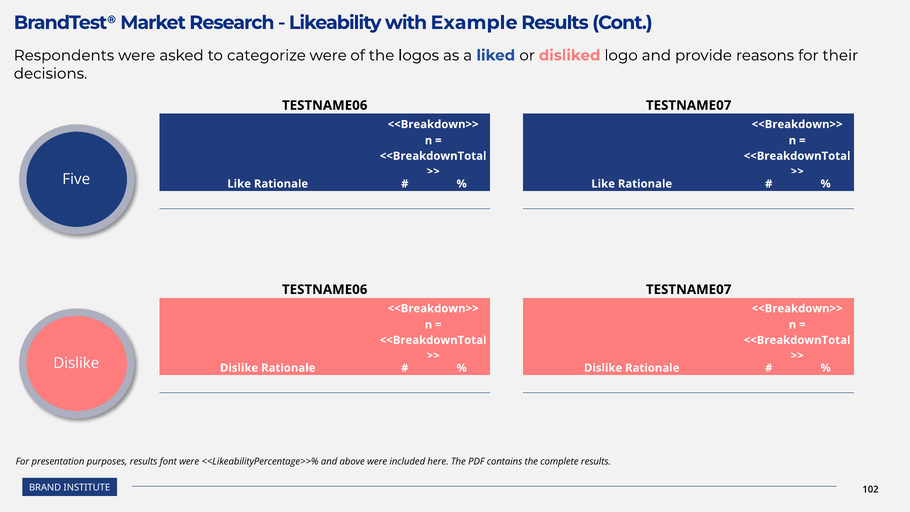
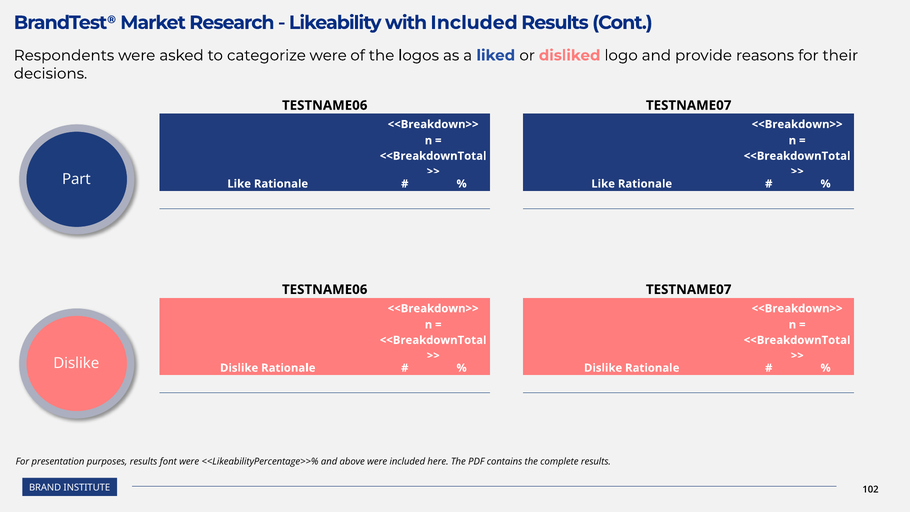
with Example: Example -> Included (474, 23)
Five: Five -> Part (76, 179)
